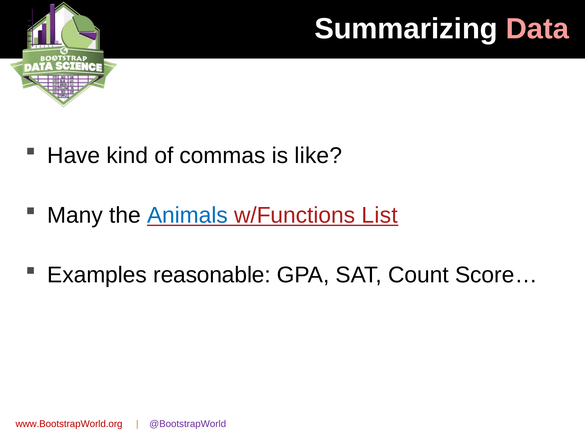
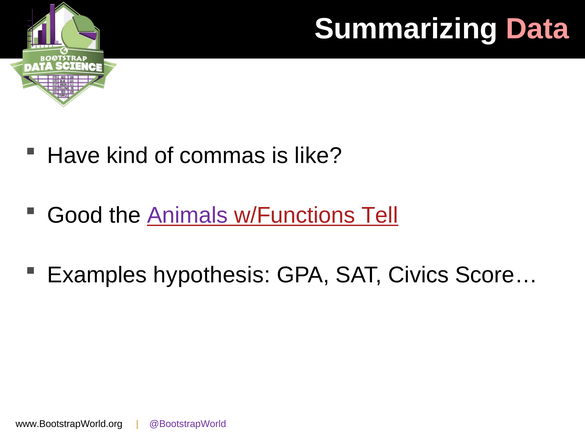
Many: Many -> Good (75, 215)
Animals colour: blue -> purple (187, 215)
List: List -> Tell (380, 215)
reasonable: reasonable -> hypothesis (212, 275)
Count: Count -> Civics (419, 275)
www.BootstrapWorld.org colour: red -> black (69, 424)
